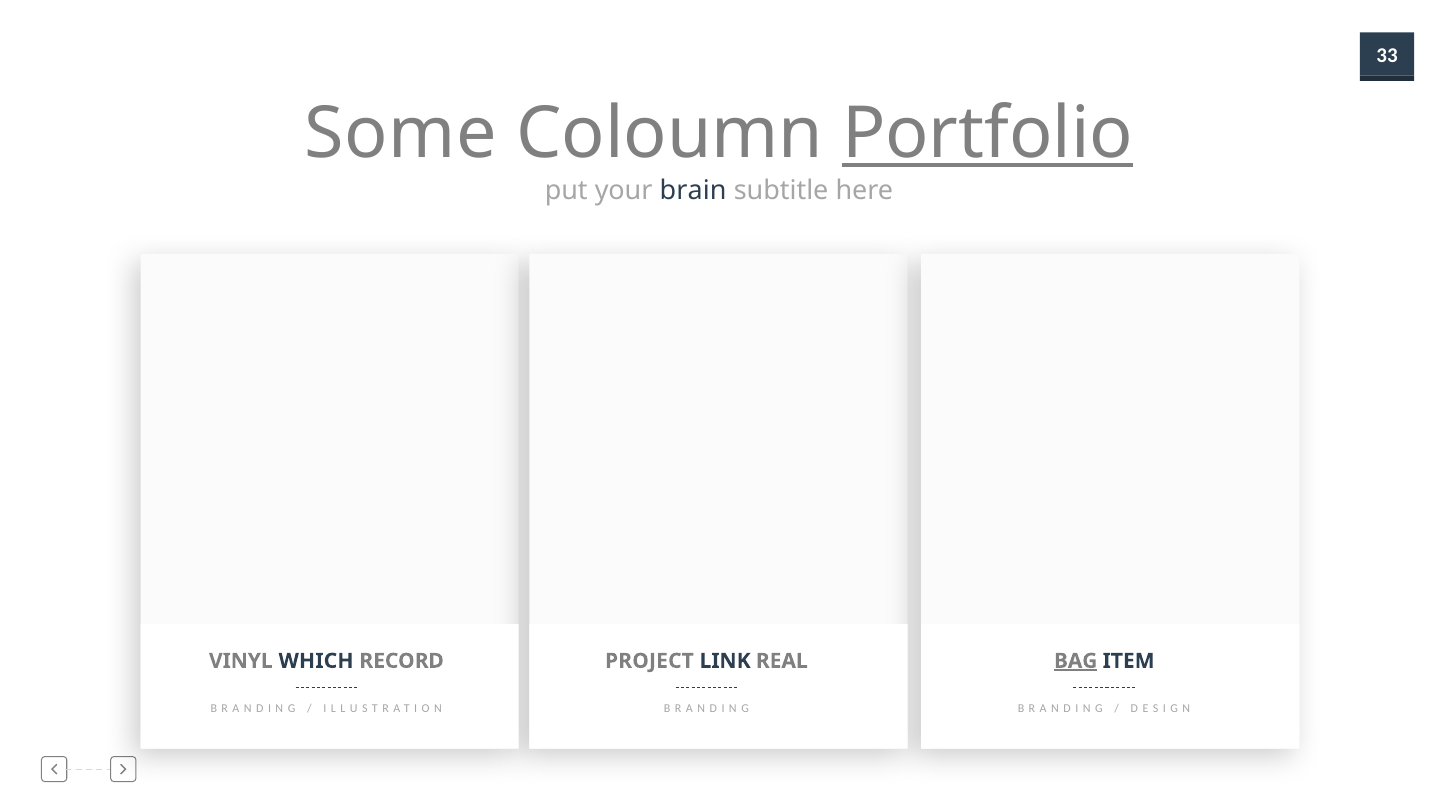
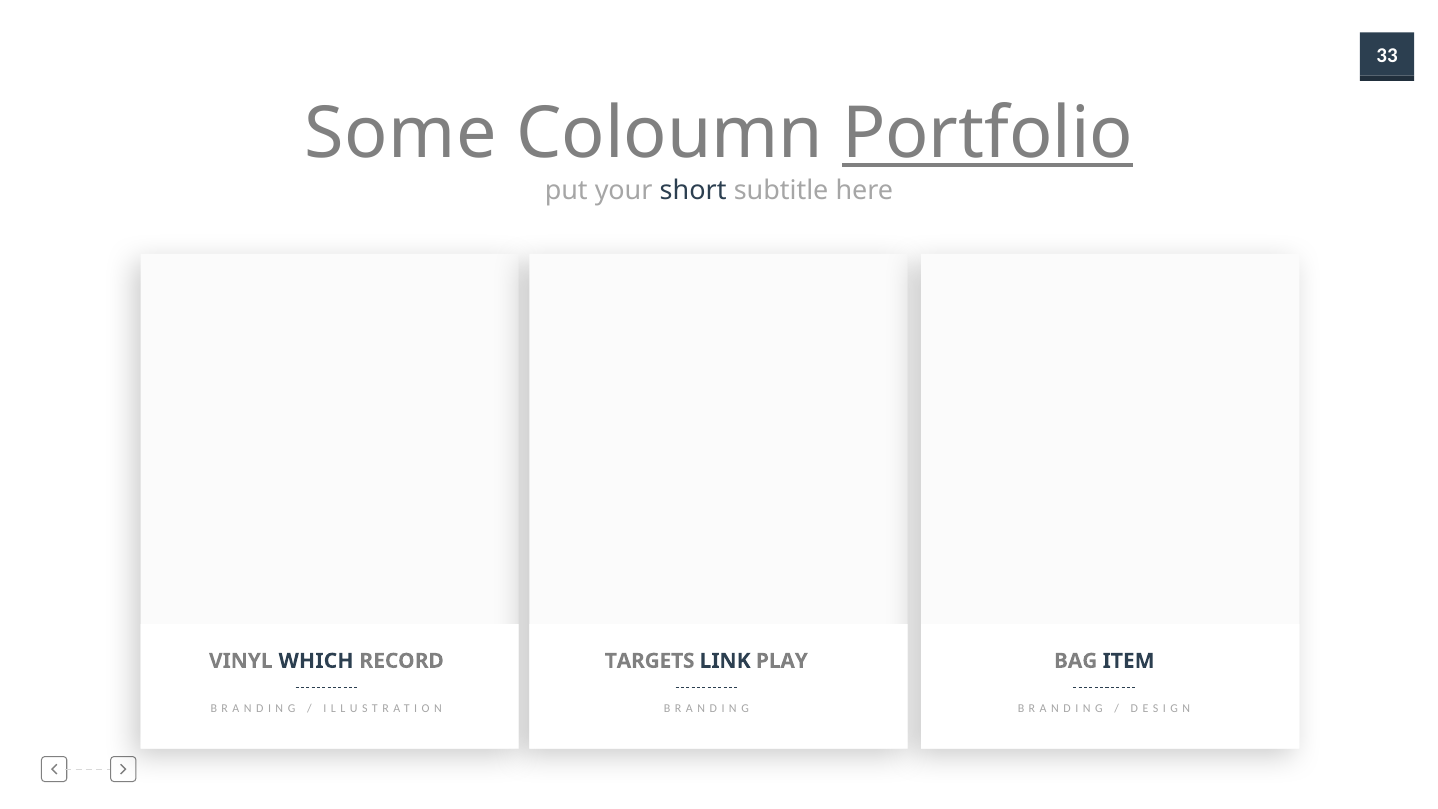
brain: brain -> short (693, 190)
PROJECT: PROJECT -> TARGETS (650, 661)
REAL: REAL -> PLAY (782, 661)
BAG underline: present -> none (1076, 661)
